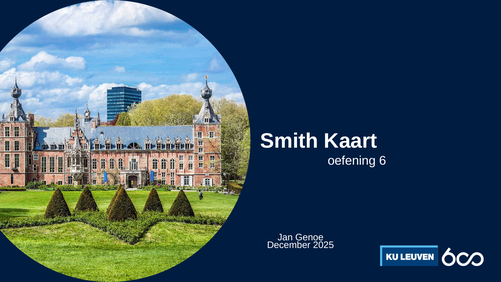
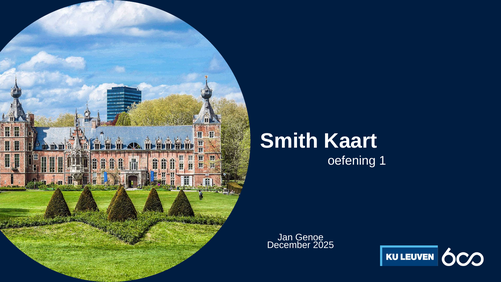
6: 6 -> 1 (383, 161)
